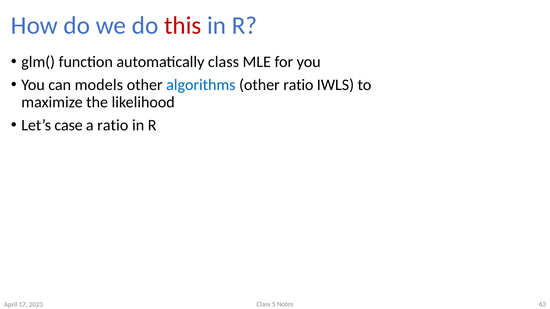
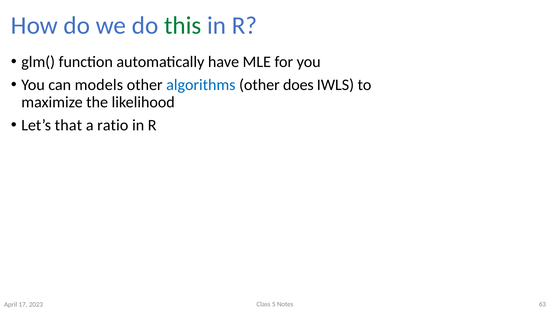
this colour: red -> green (183, 26)
automatically class: class -> have (224, 62)
other ratio: ratio -> does (298, 85)
case: case -> that (68, 125)
